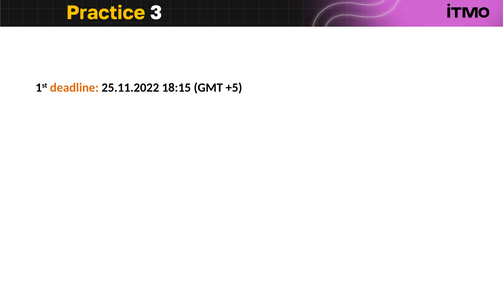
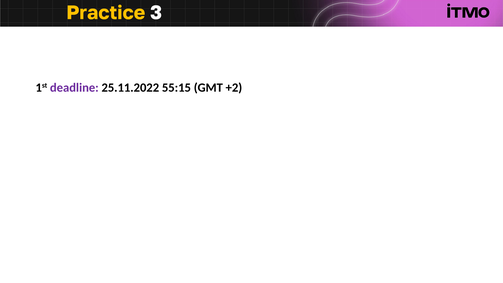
deadline colour: orange -> purple (74, 88)
18:15: 18:15 -> 55:15 (176, 88)
+5: +5 -> +2 (234, 88)
